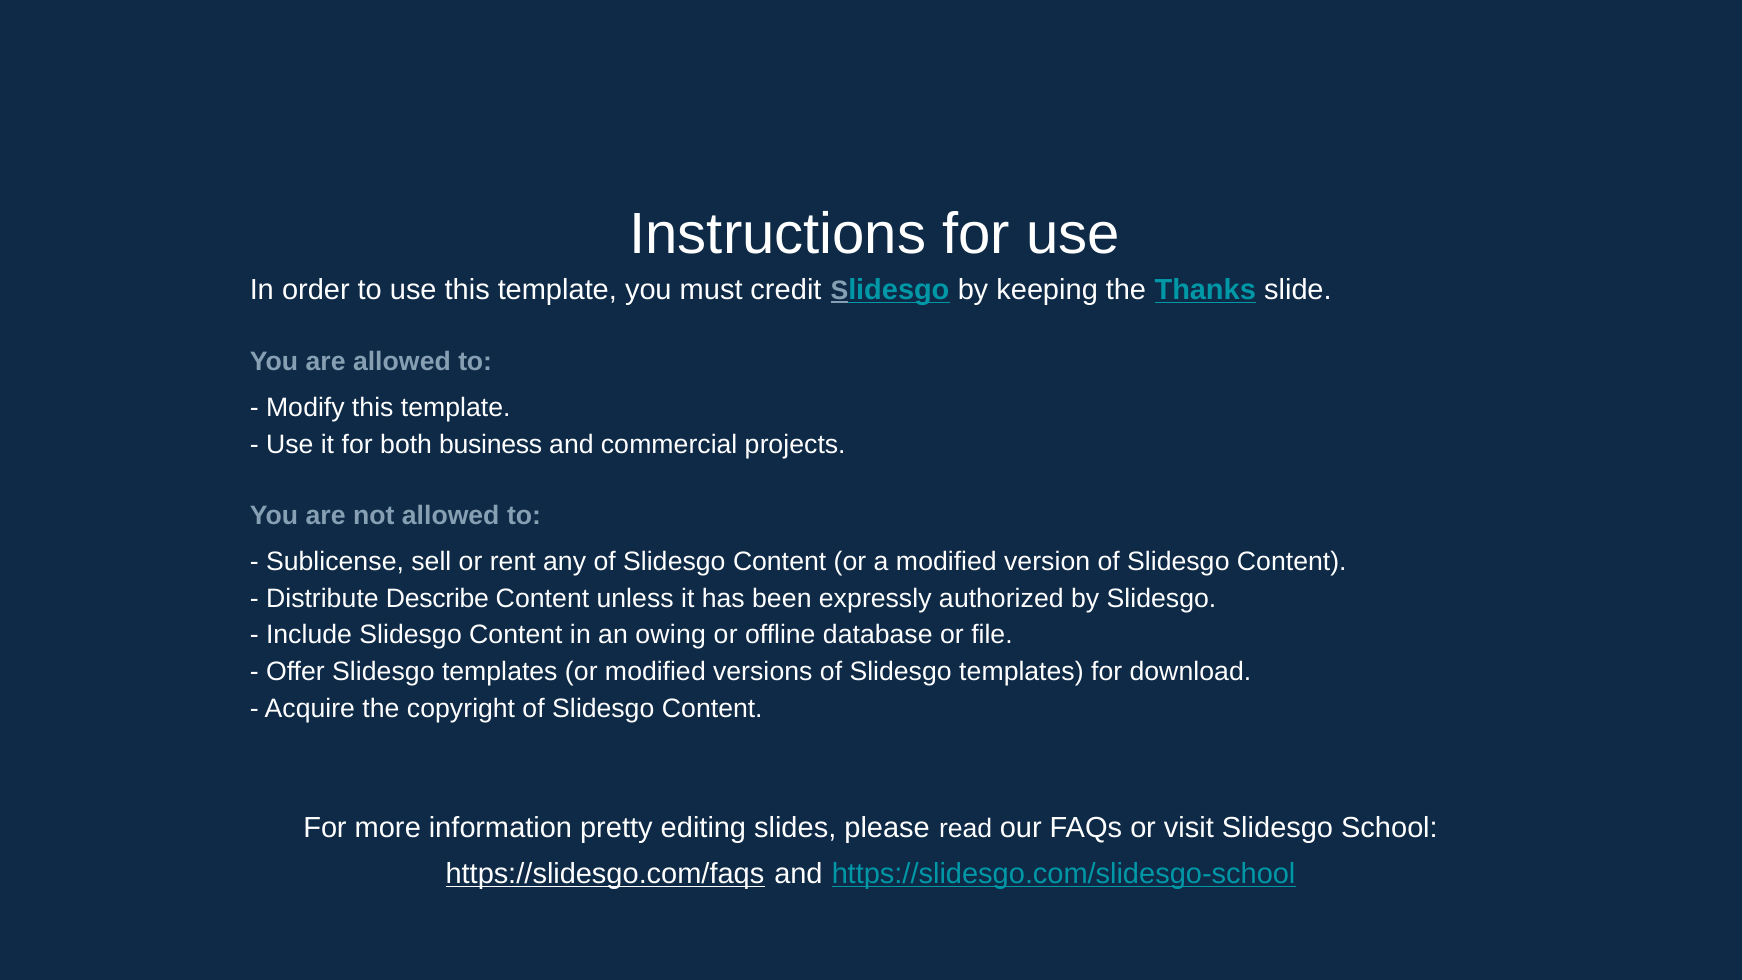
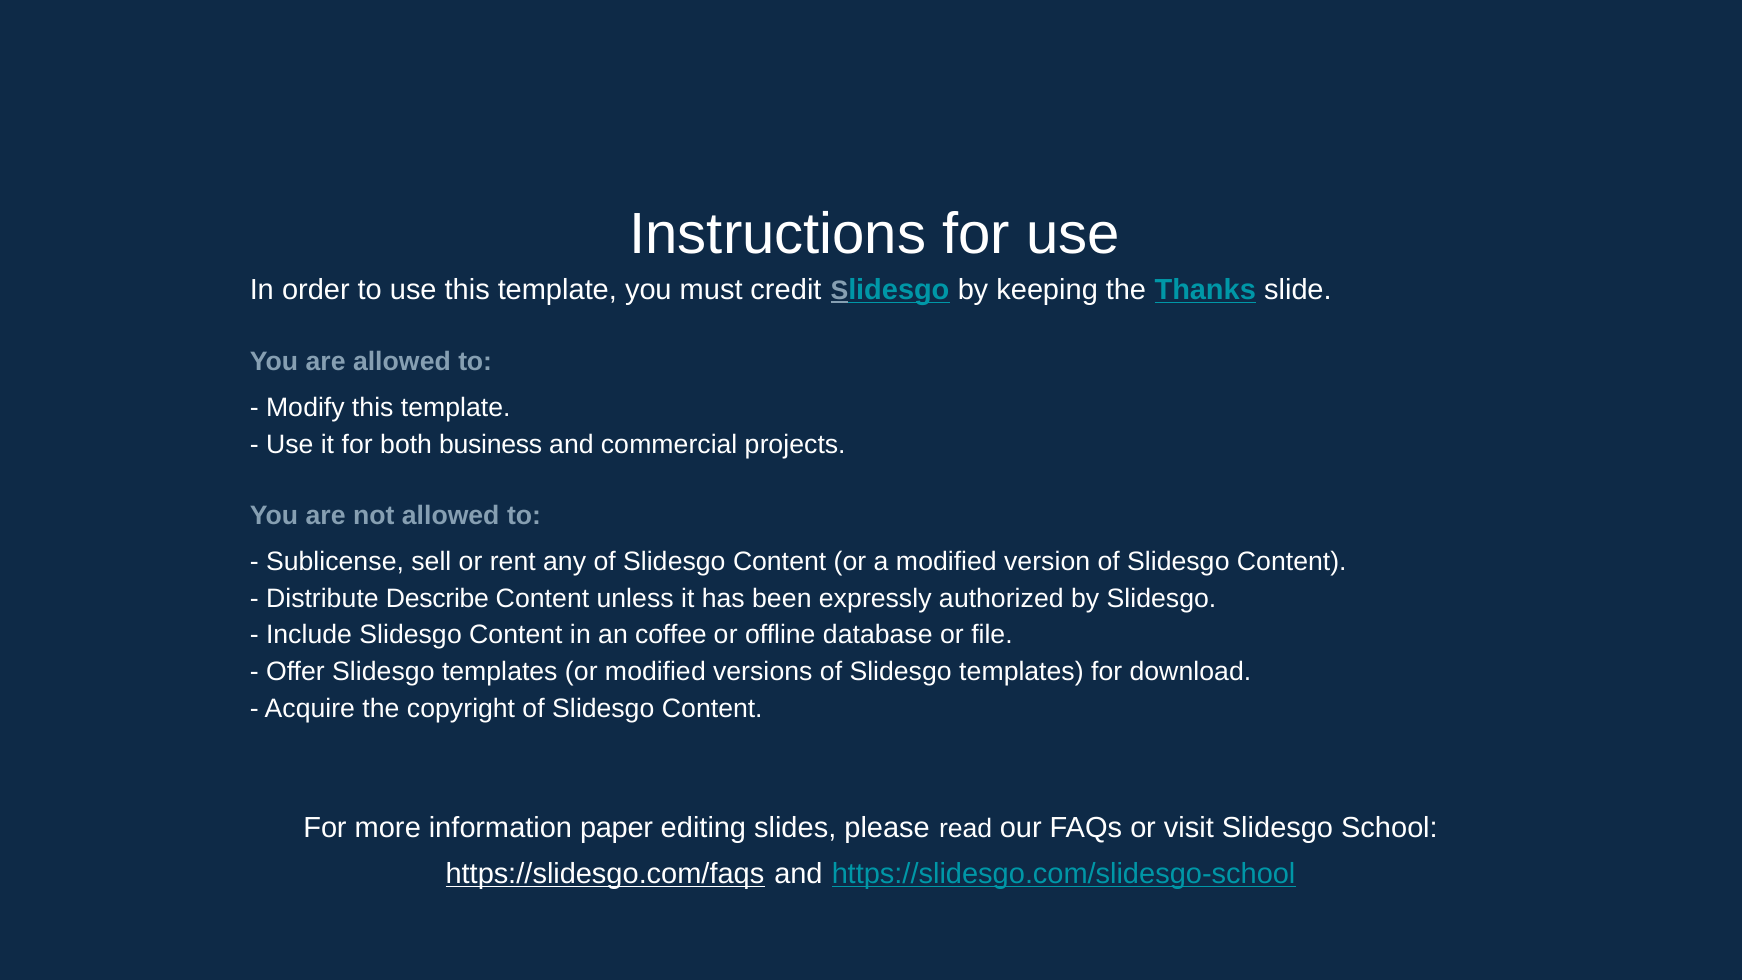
owing: owing -> coffee (671, 635)
pretty: pretty -> paper (617, 828)
